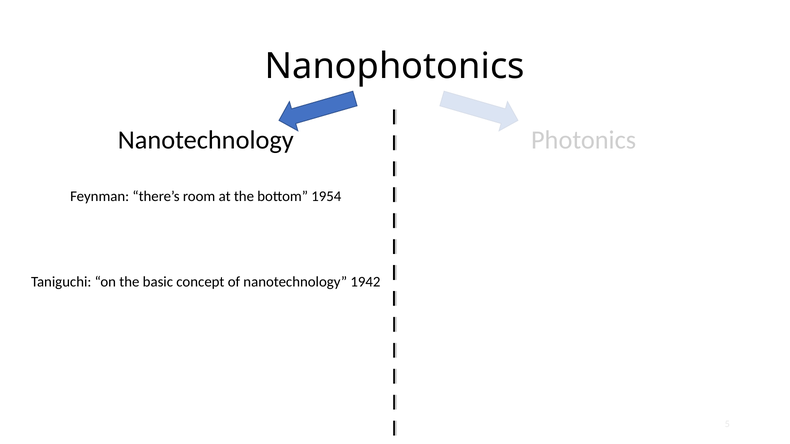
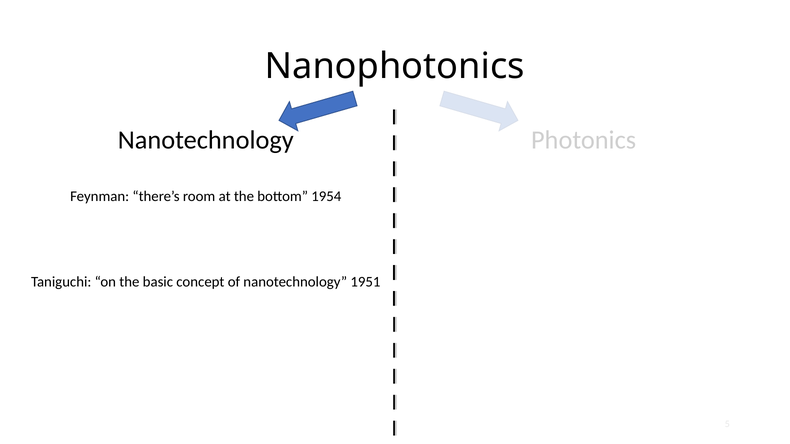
1942: 1942 -> 1951 (365, 282)
